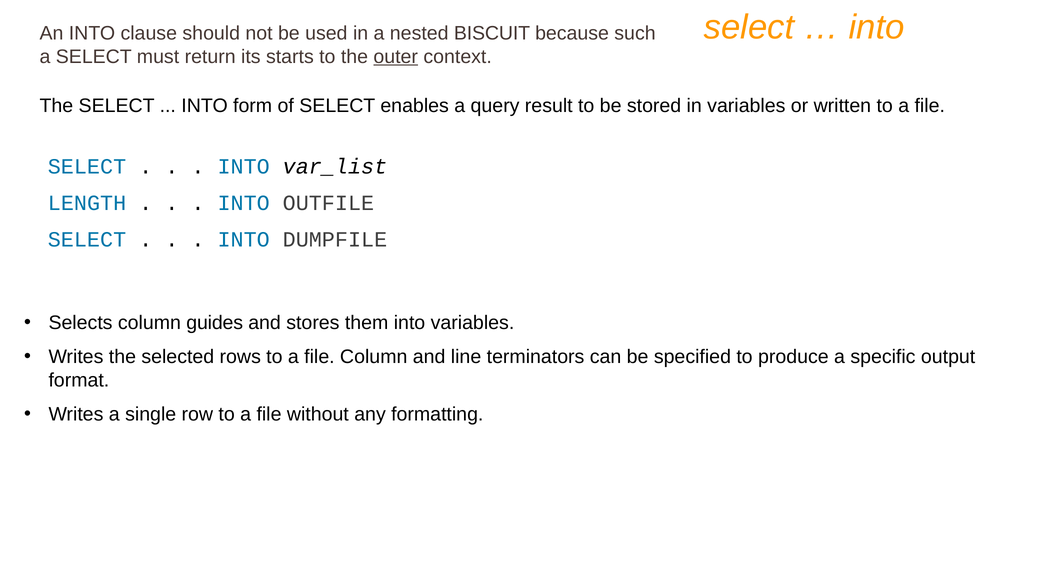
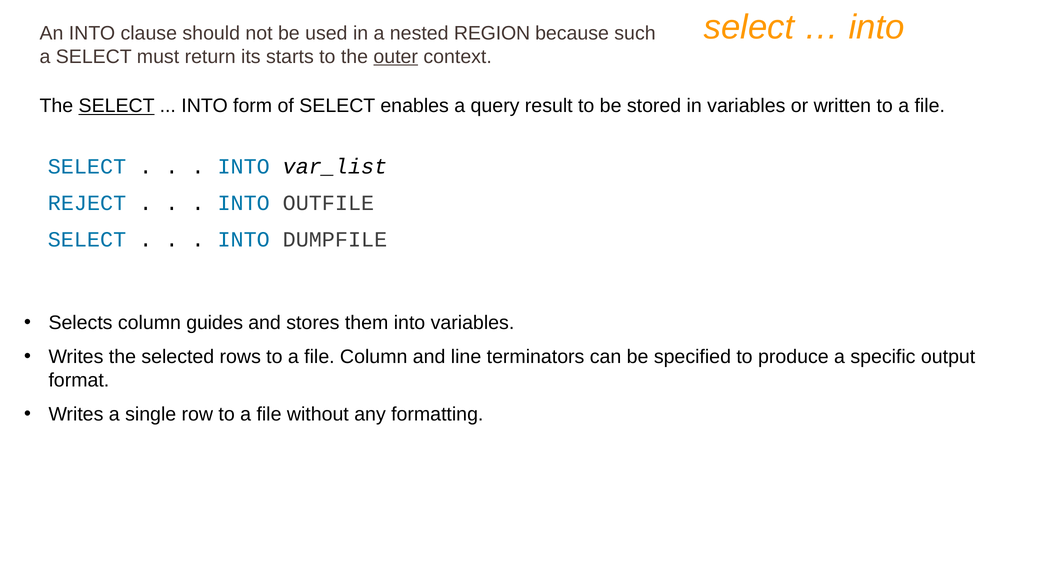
BISCUIT: BISCUIT -> REGION (492, 33)
SELECT underline: none -> present (117, 106)
LENGTH: LENGTH -> REJECT (87, 203)
